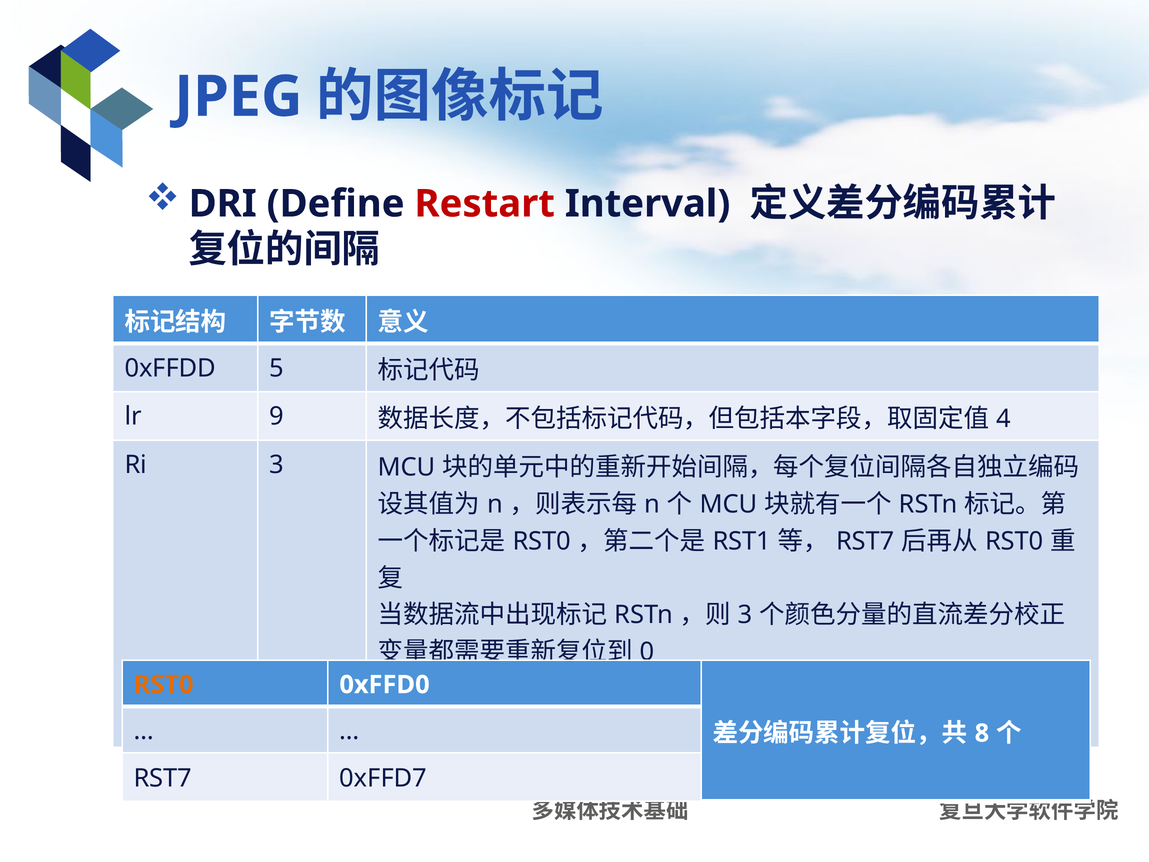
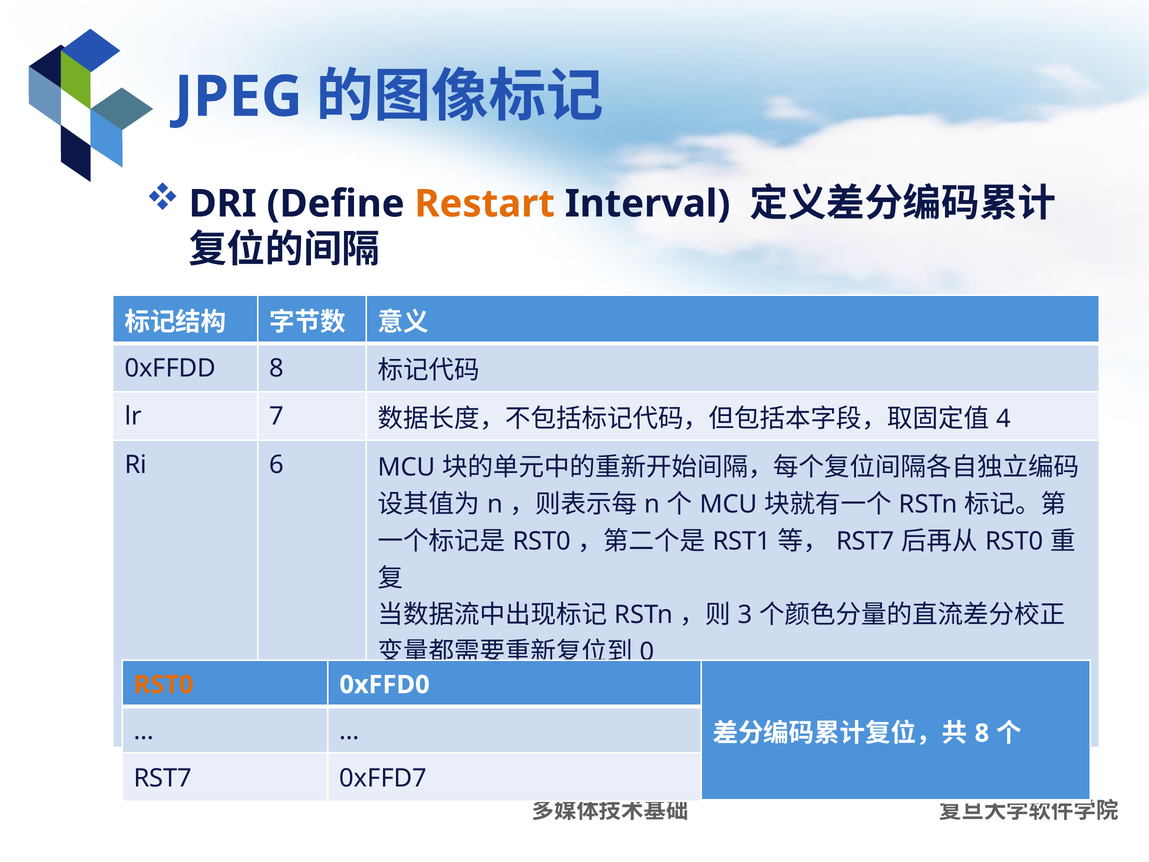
Restart colour: red -> orange (485, 204)
0xFFDD 5: 5 -> 8 (277, 368)
9: 9 -> 7 (277, 416)
Ri 3: 3 -> 6 (277, 465)
